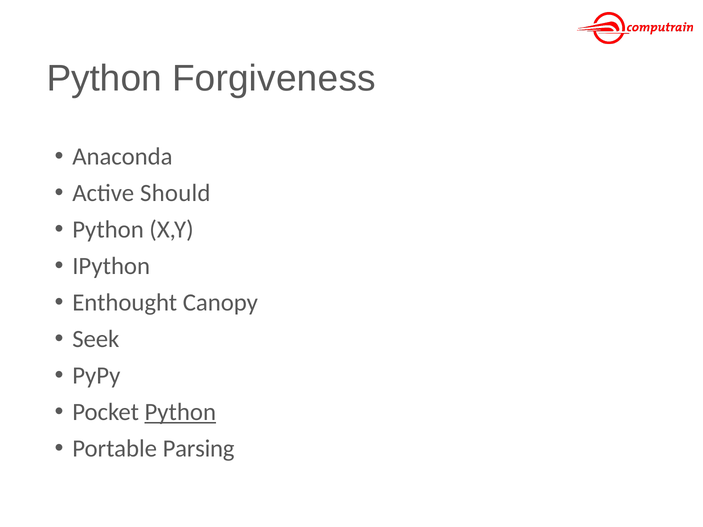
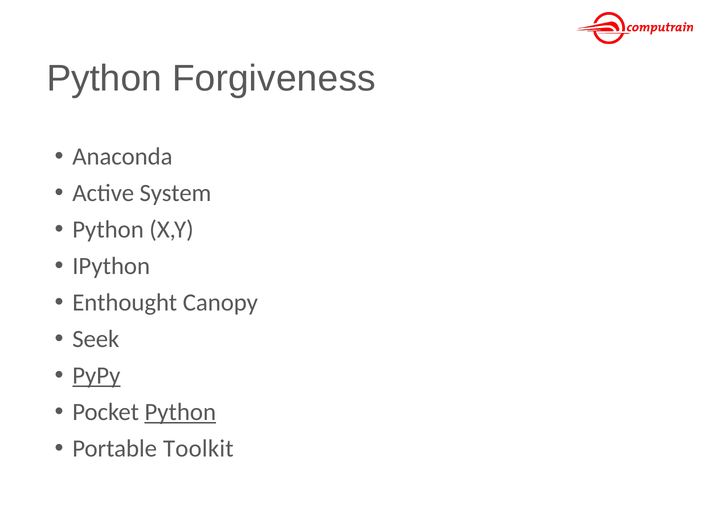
Should: Should -> System (176, 193)
PyPy underline: none -> present (96, 376)
Parsing: Parsing -> Toolkit (198, 449)
